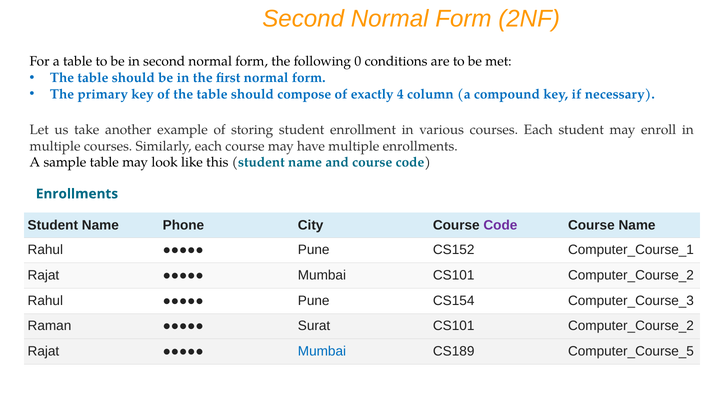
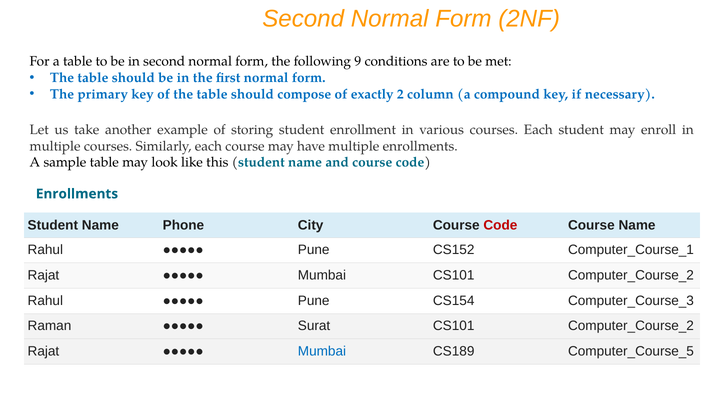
0: 0 -> 9 (358, 62)
4: 4 -> 2 (400, 94)
Code colour: purple -> red (500, 225)
